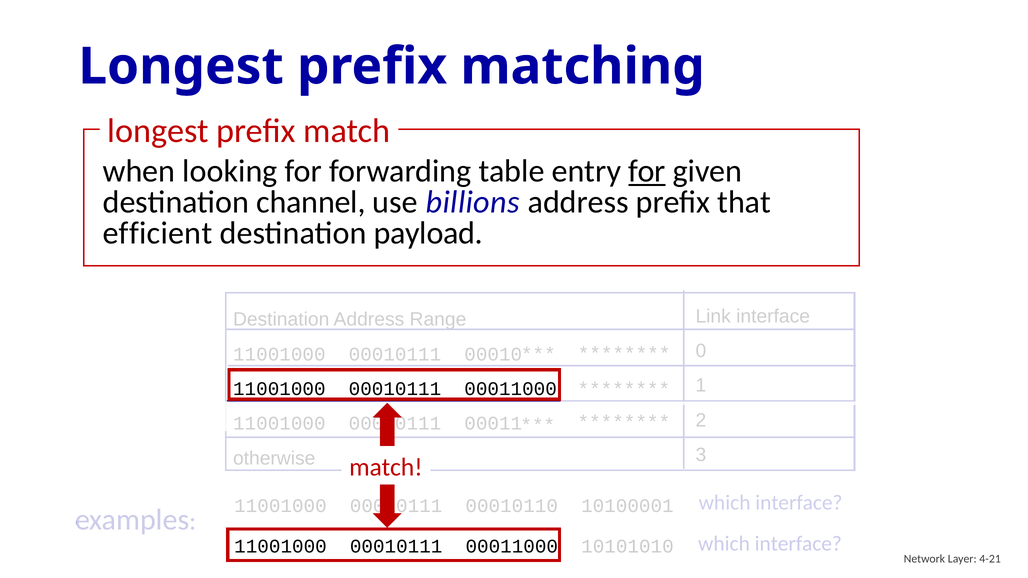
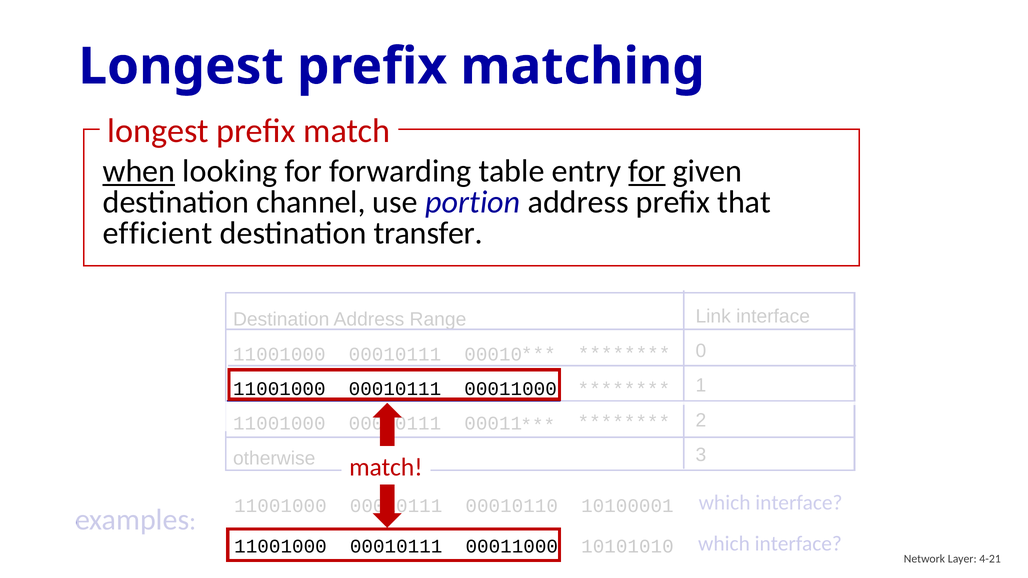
when underline: none -> present (139, 171)
billions: billions -> portion (473, 202)
payload: payload -> transfer (428, 233)
